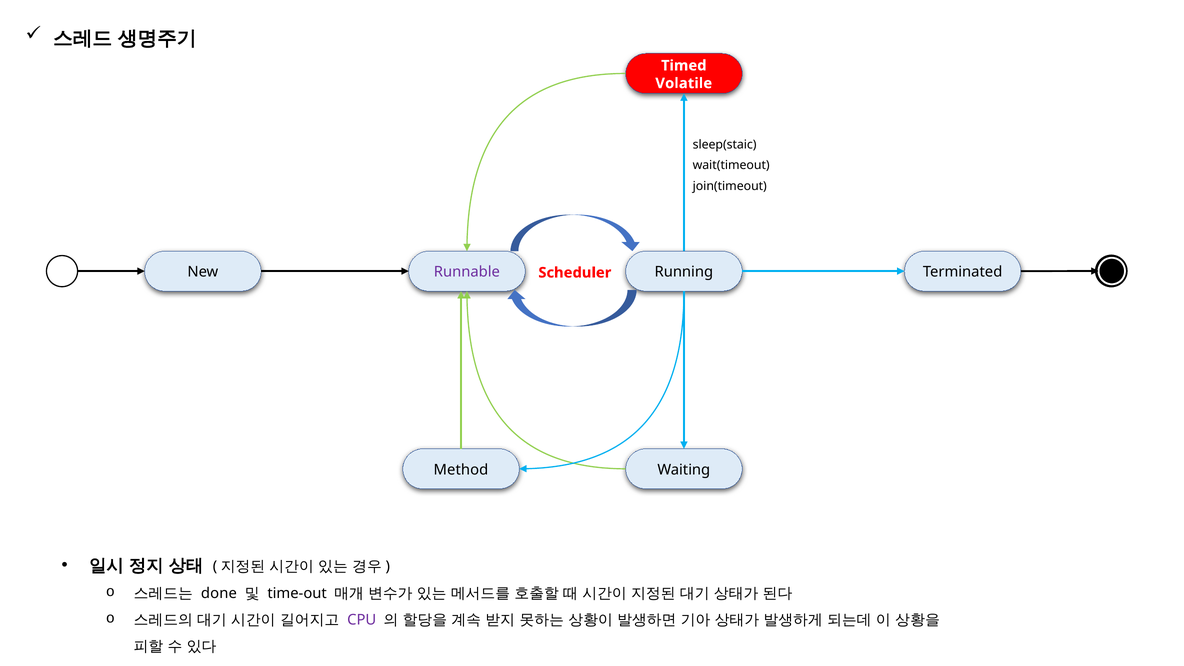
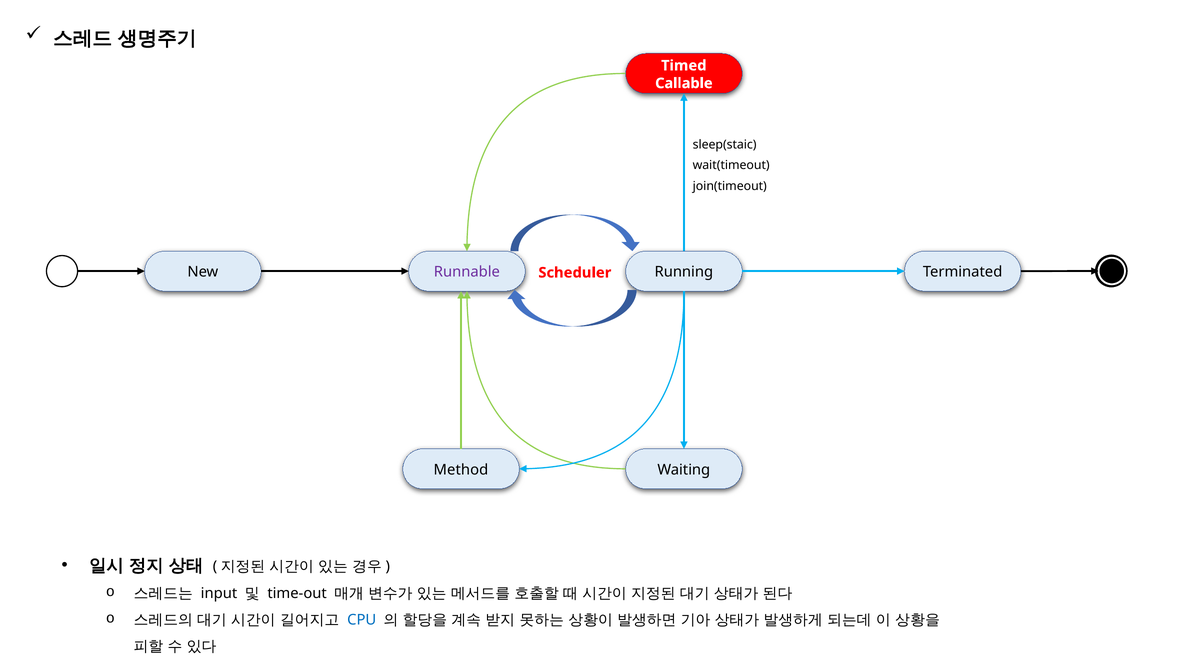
Volatile: Volatile -> Callable (684, 83)
done: done -> input (219, 593)
CPU colour: purple -> blue (362, 620)
